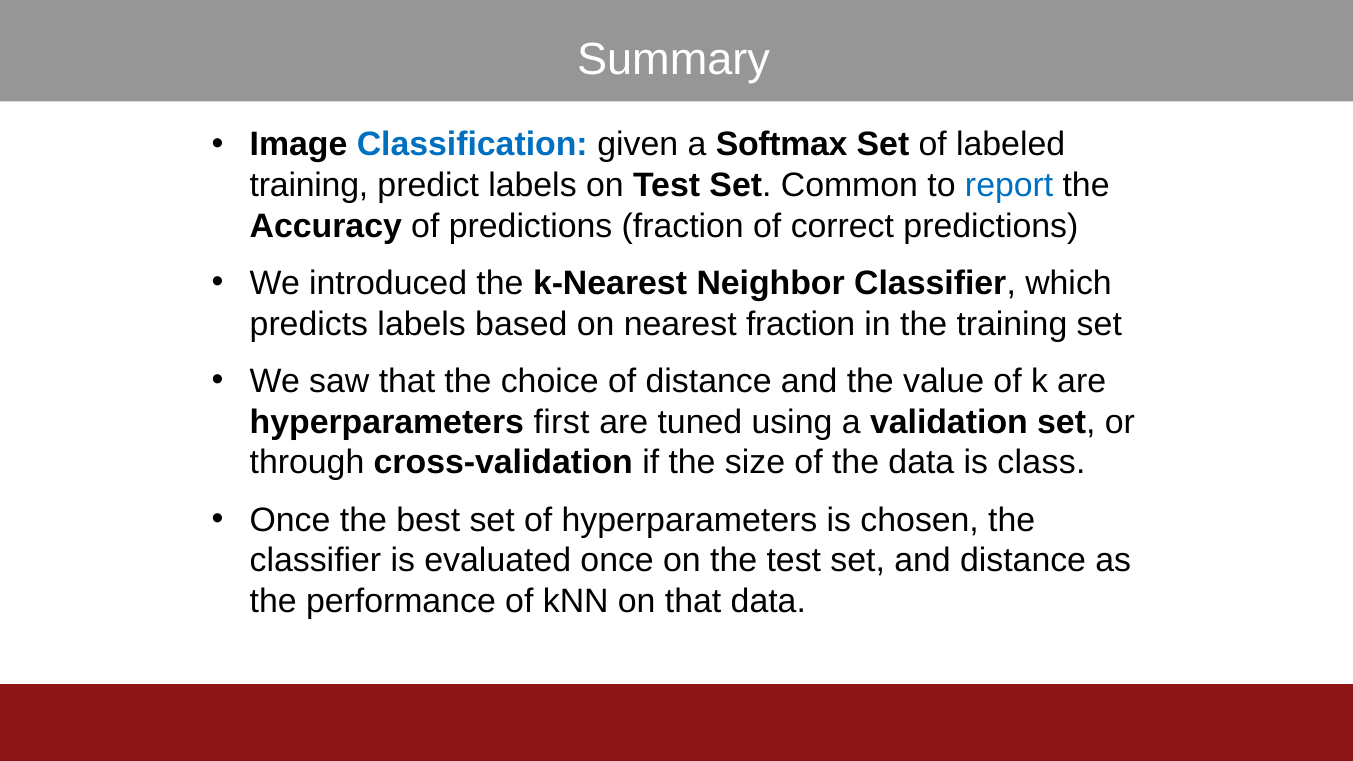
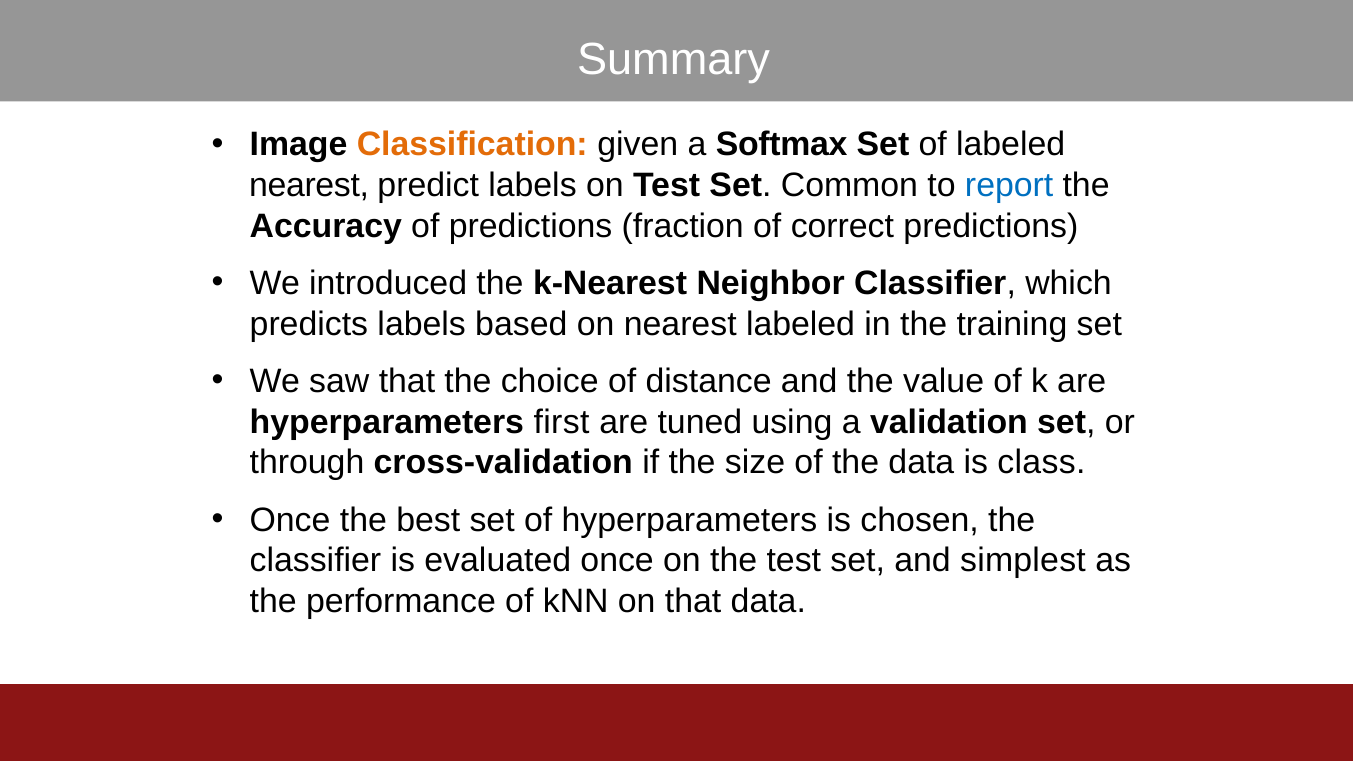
Classification colour: blue -> orange (472, 145)
training: training -> nearest (309, 185)
nearest fraction: fraction -> labeled (801, 324)
and distance: distance -> simplest (1023, 561)
